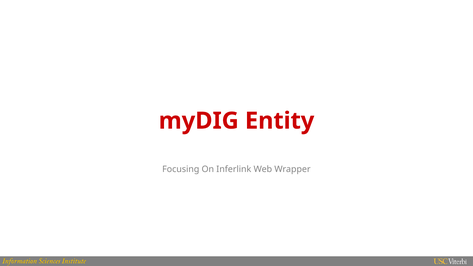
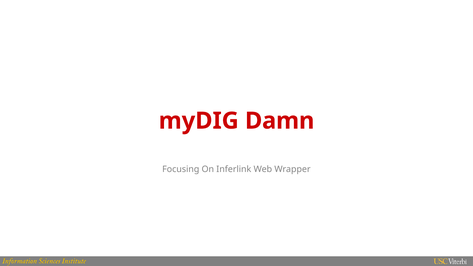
Entity: Entity -> Damn (280, 121)
